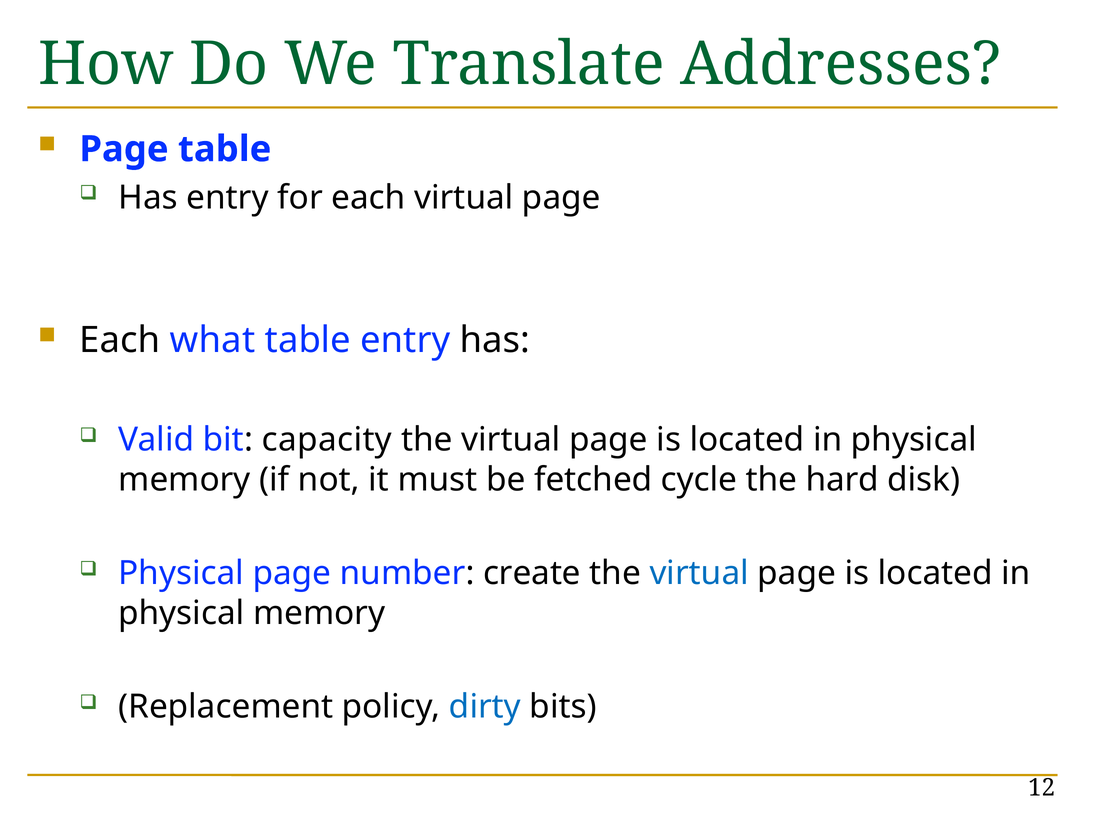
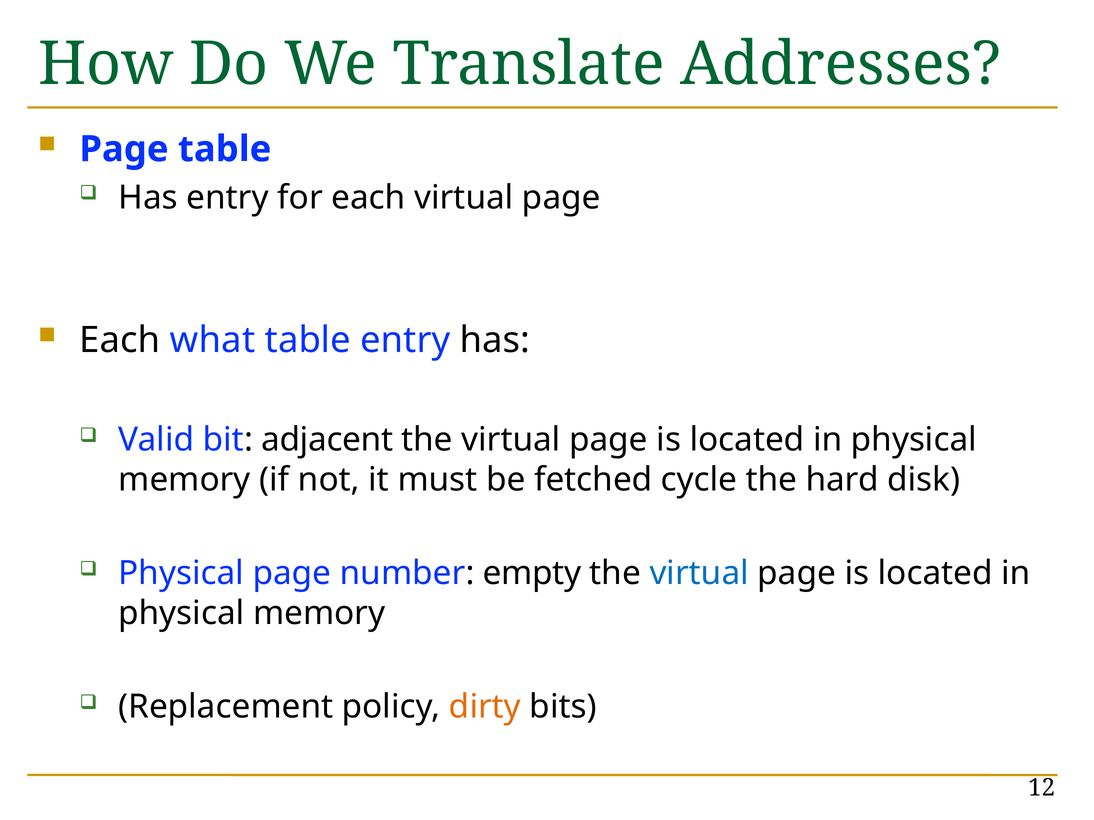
capacity: capacity -> adjacent (327, 440)
create: create -> empty (532, 574)
dirty colour: blue -> orange (485, 707)
